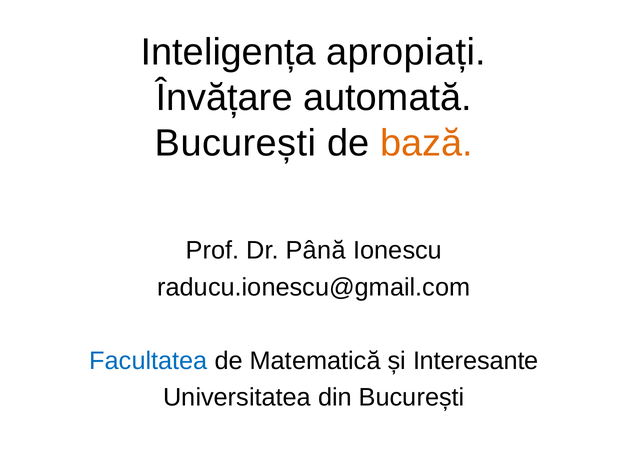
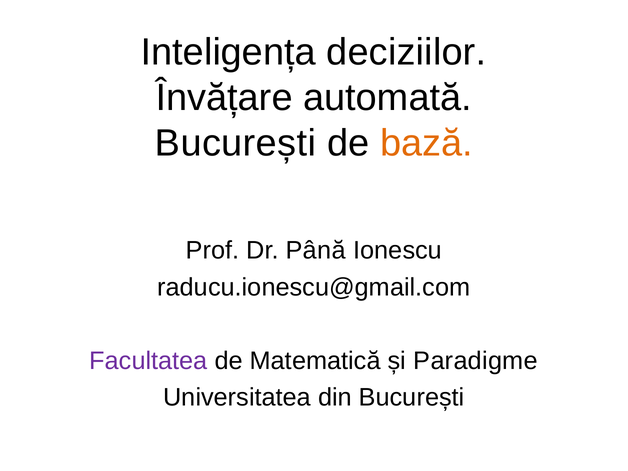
apropiați: apropiați -> deciziilor (406, 52)
Facultatea colour: blue -> purple (148, 361)
Interesante: Interesante -> Paradigme (476, 361)
